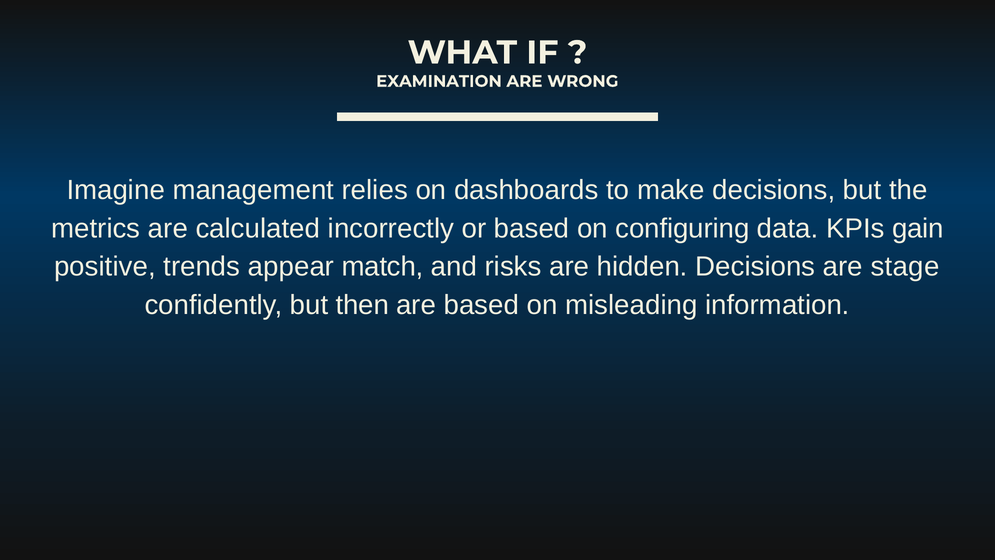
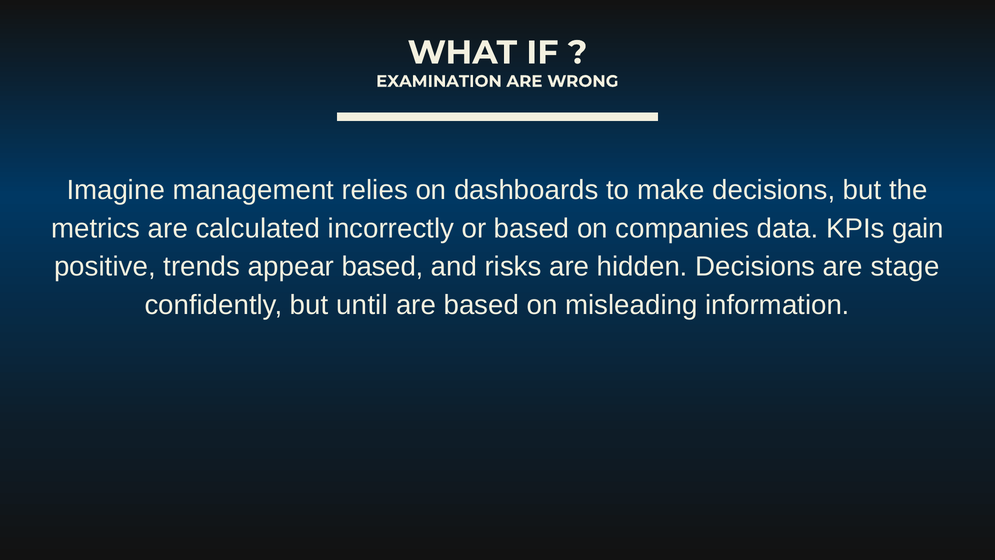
configuring: configuring -> companies (682, 228)
appear match: match -> based (383, 267)
then: then -> until (362, 305)
